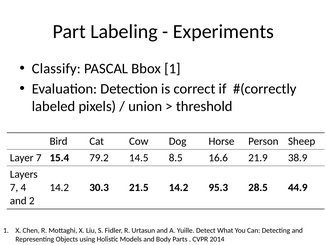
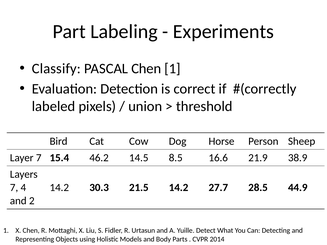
PASCAL Bbox: Bbox -> Chen (146, 69)
79.2: 79.2 -> 46.2 (99, 158)
95.3: 95.3 -> 27.7 (218, 188)
